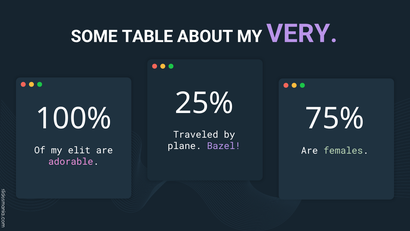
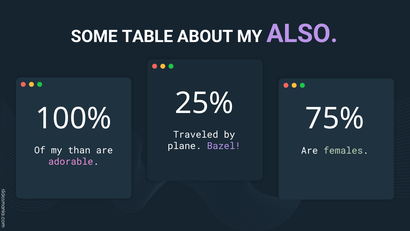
VERY: VERY -> ALSO (302, 34)
elit: elit -> than (79, 150)
